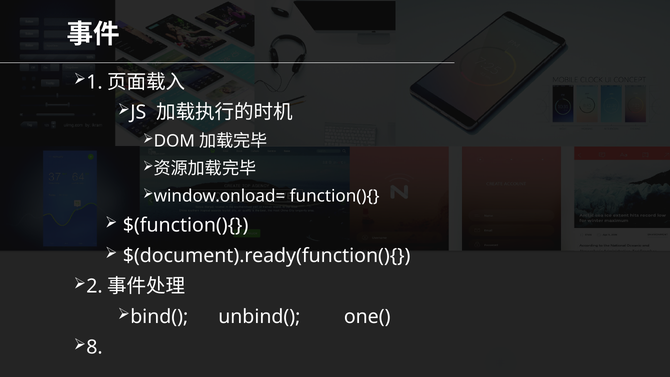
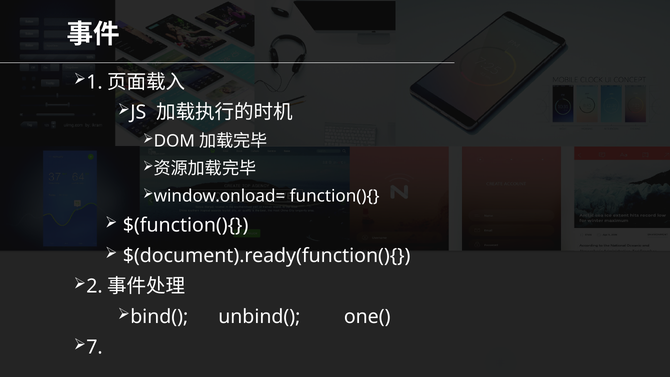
8: 8 -> 7 (95, 347)
